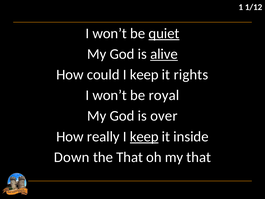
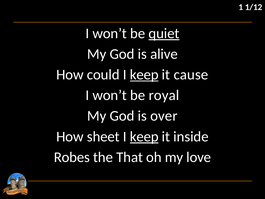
alive underline: present -> none (164, 54)
keep underline: none -> present (144, 75)
rights: rights -> cause (191, 75)
really: really -> sheet (103, 136)
Down: Down -> Robes (72, 157)
my that: that -> love (199, 157)
